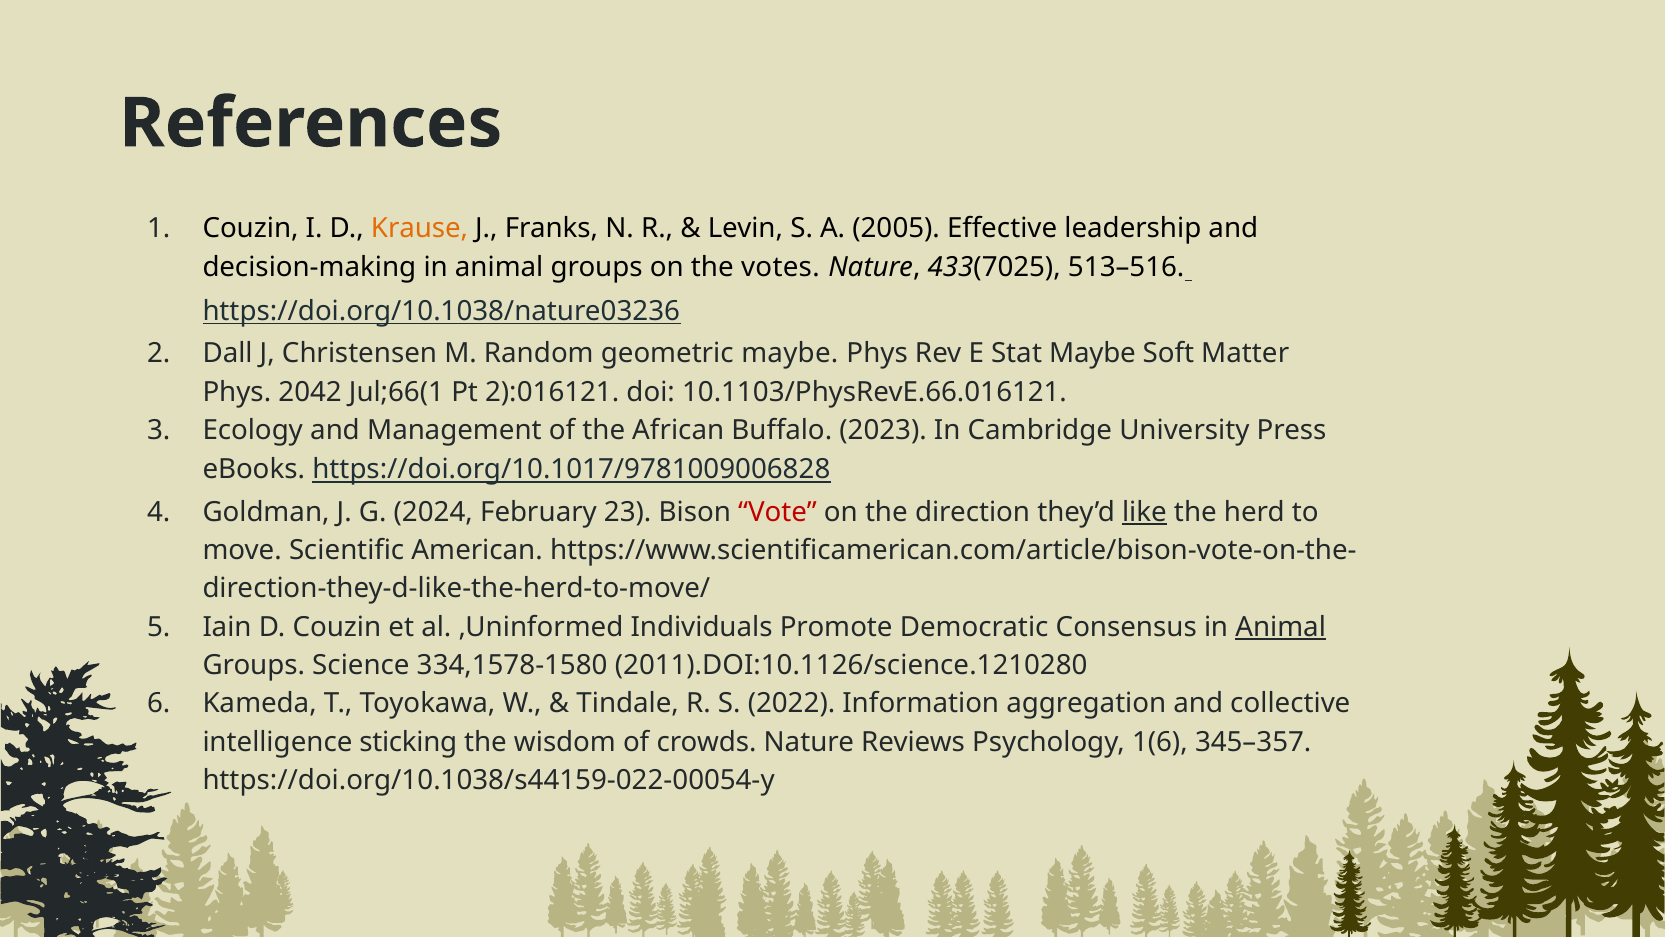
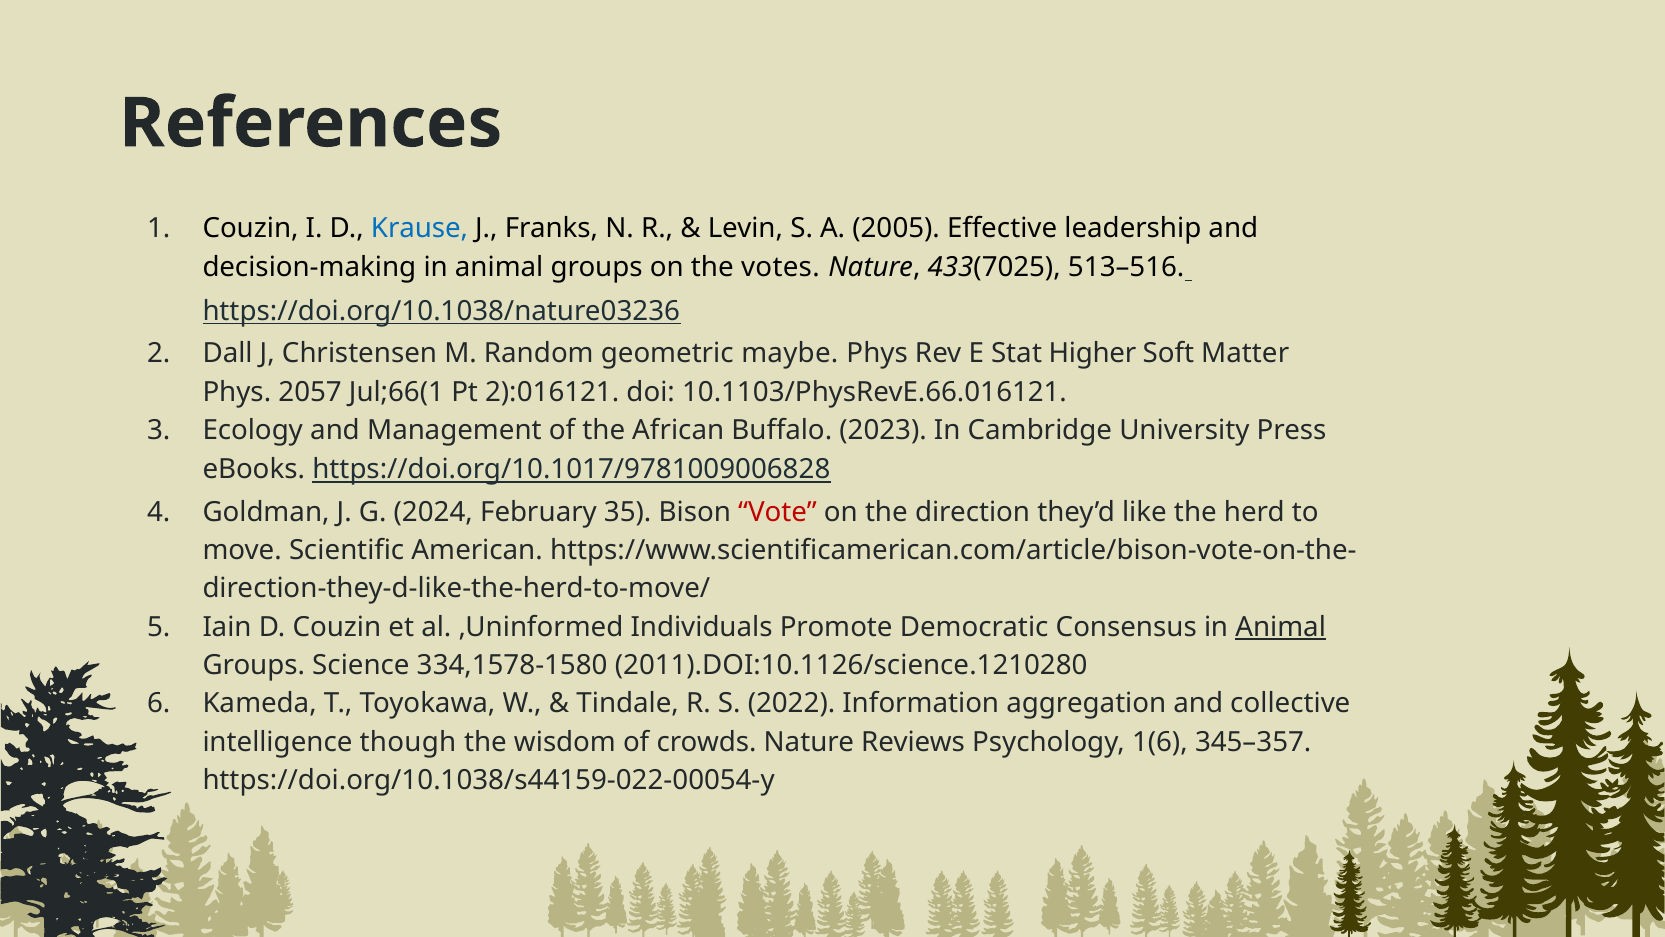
Krause colour: orange -> blue (419, 229)
Stat Maybe: Maybe -> Higher (1092, 354)
2042: 2042 -> 2057 (310, 392)
23: 23 -> 35 (628, 512)
like underline: present -> none (1144, 512)
sticking: sticking -> though (408, 742)
